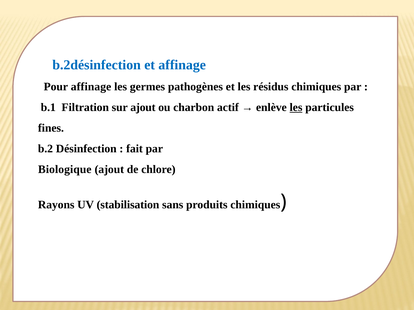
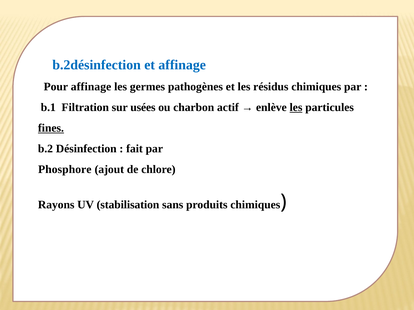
sur ajout: ajout -> usées (143, 108)
fines underline: none -> present (51, 128)
Biologique: Biologique -> Phosphore (65, 170)
